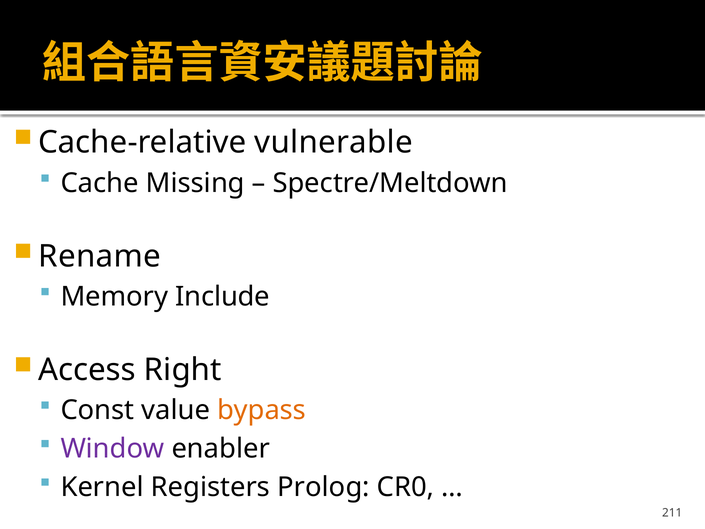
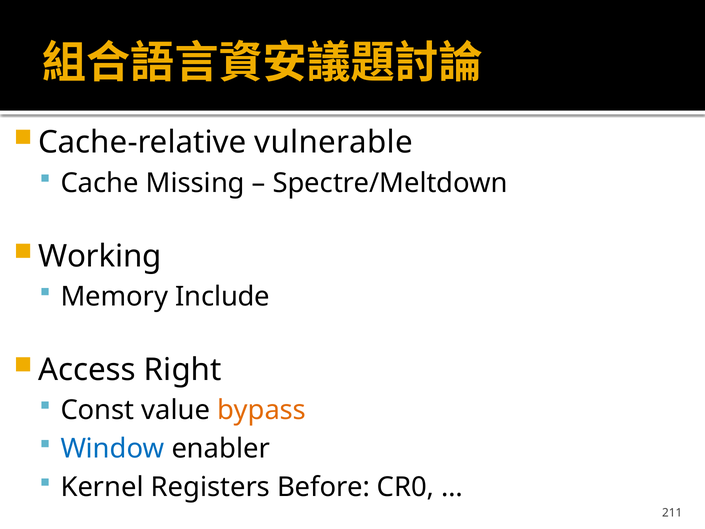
Rename: Rename -> Working (100, 256)
Window colour: purple -> blue (113, 449)
Prolog: Prolog -> Before (324, 487)
